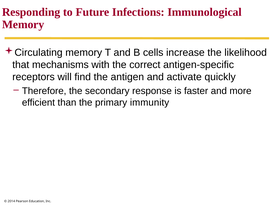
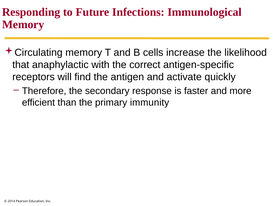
mechanisms: mechanisms -> anaphylactic (60, 65)
